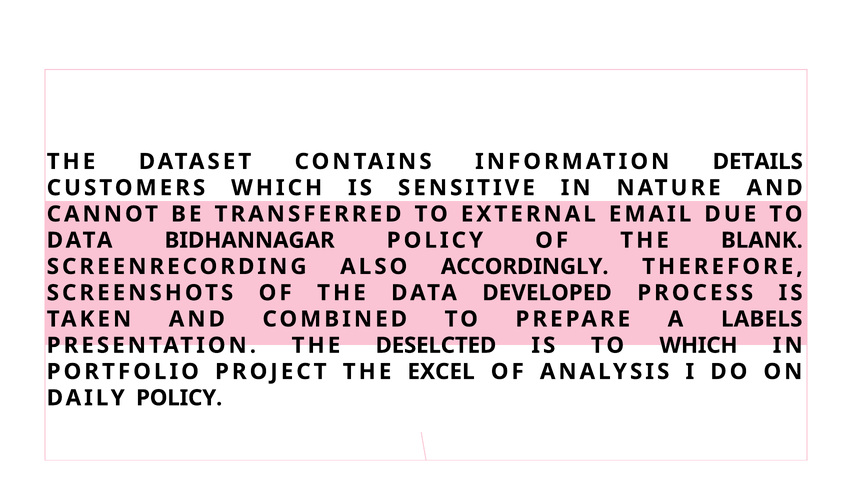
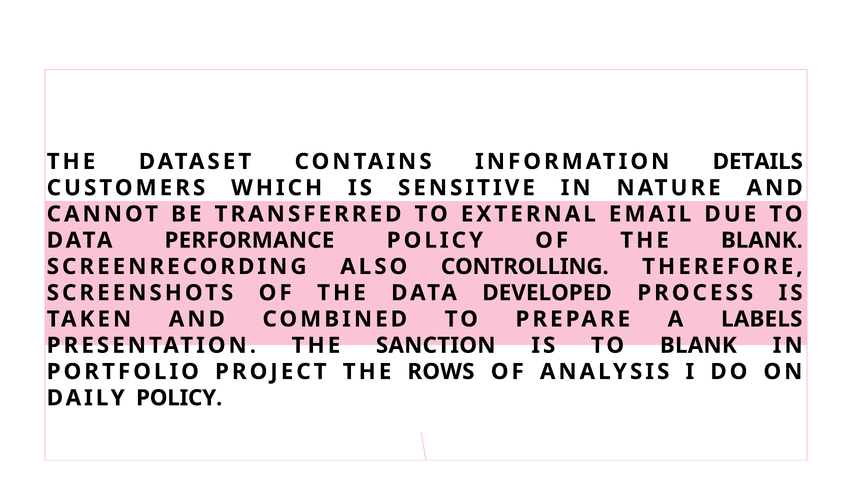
BIDHANNAGAR: BIDHANNAGAR -> PERFORMANCE (249, 240)
ACCORDINGLY: ACCORDINGLY -> CONTROLLING (525, 266)
DESELCTED: DESELCTED -> SANCTION (436, 345)
TO WHICH: WHICH -> BLANK (698, 345)
EXCEL: EXCEL -> ROWS (441, 371)
